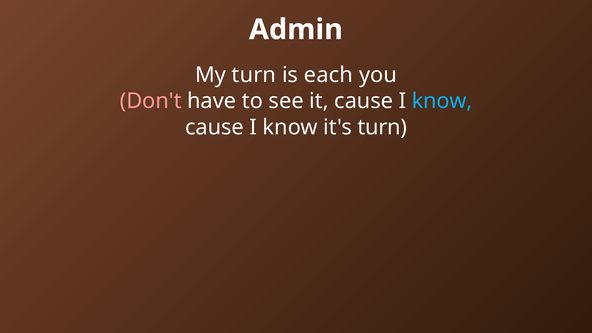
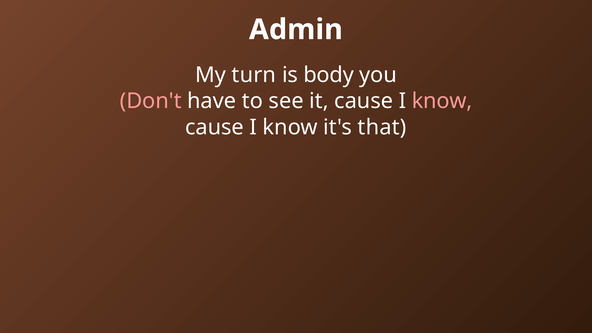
each: each -> body (329, 75)
know colour: light blue -> pink (442, 101)
it's turn: turn -> that (382, 127)
